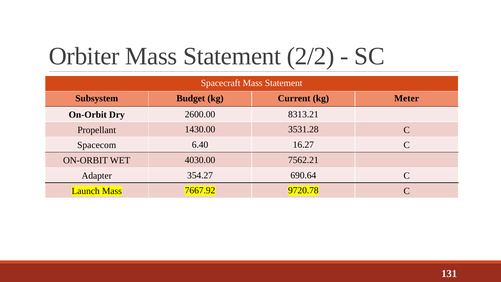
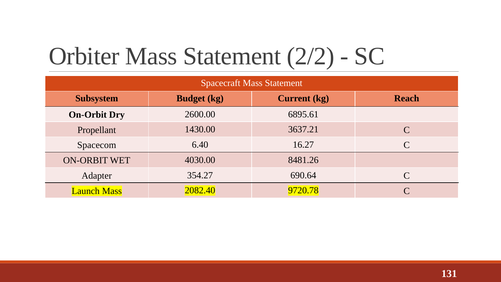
Meter: Meter -> Reach (407, 98)
8313.21: 8313.21 -> 6895.61 (303, 114)
3531.28: 3531.28 -> 3637.21 (303, 129)
7562.21: 7562.21 -> 8481.26 (303, 160)
7667.92: 7667.92 -> 2082.40 (200, 190)
